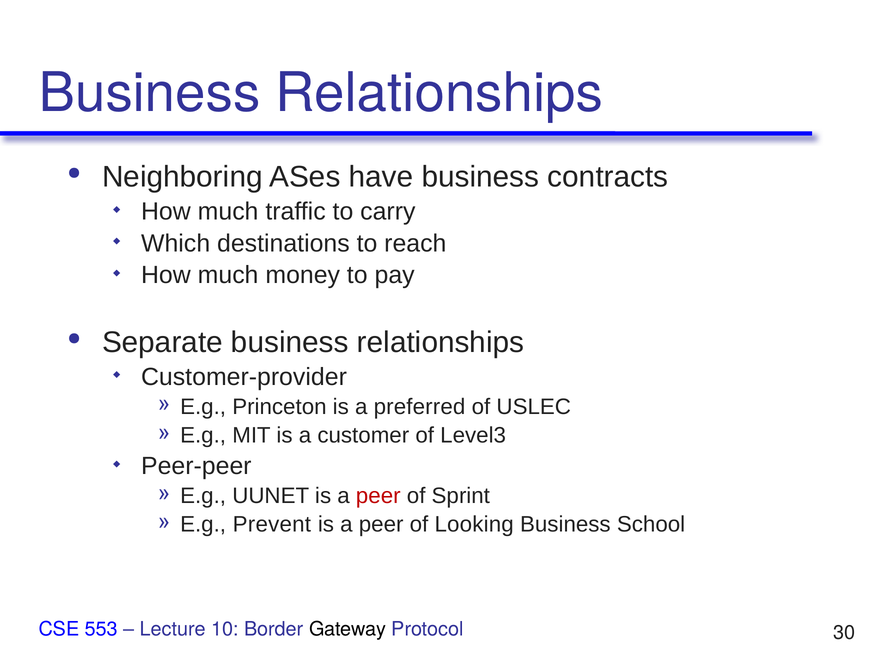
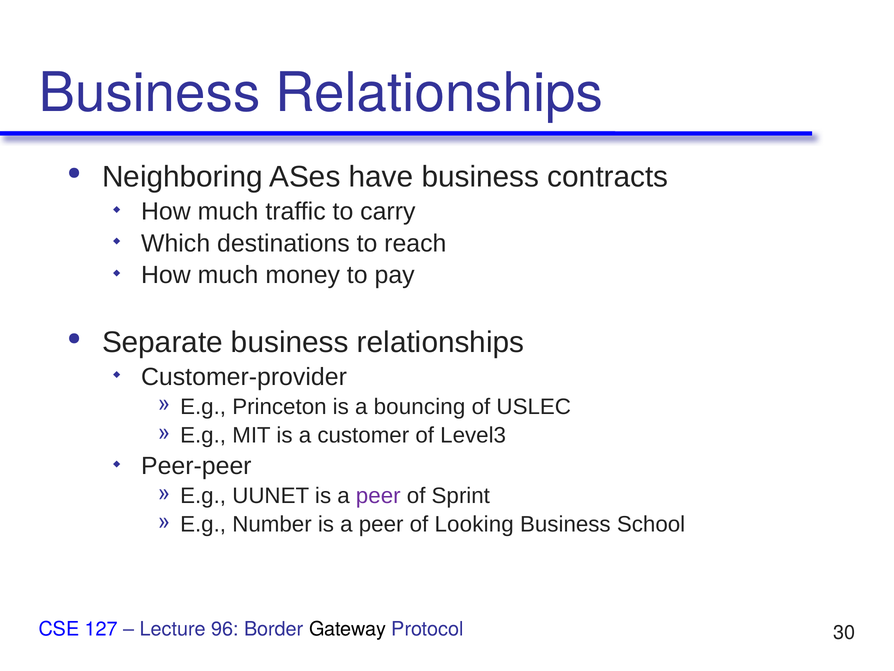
preferred: preferred -> bouncing (420, 407)
peer colour: red -> purple (378, 496)
Prevent: Prevent -> Number (272, 524)
553: 553 -> 127 (101, 629)
10: 10 -> 96 (225, 629)
